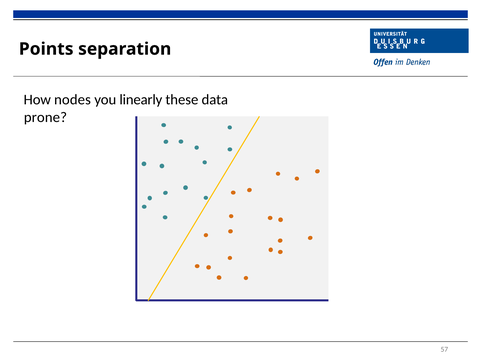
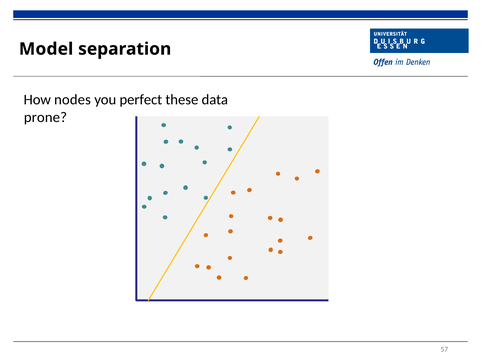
Points: Points -> Model (46, 49)
linearly: linearly -> perfect (141, 100)
